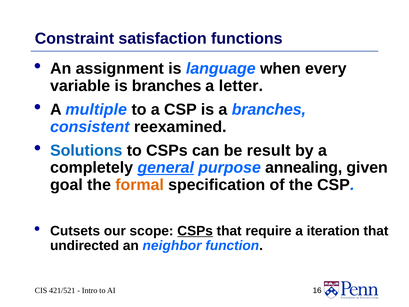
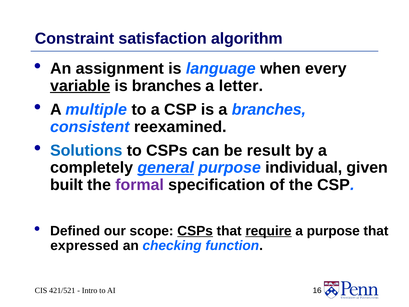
functions: functions -> algorithm (247, 39)
variable underline: none -> present (80, 86)
annealing: annealing -> individual (304, 168)
goal: goal -> built (67, 185)
formal colour: orange -> purple (140, 185)
Cutsets: Cutsets -> Defined (75, 231)
require underline: none -> present (269, 231)
a iteration: iteration -> purpose (333, 231)
undirected: undirected -> expressed (85, 245)
neighbor: neighbor -> checking (172, 245)
